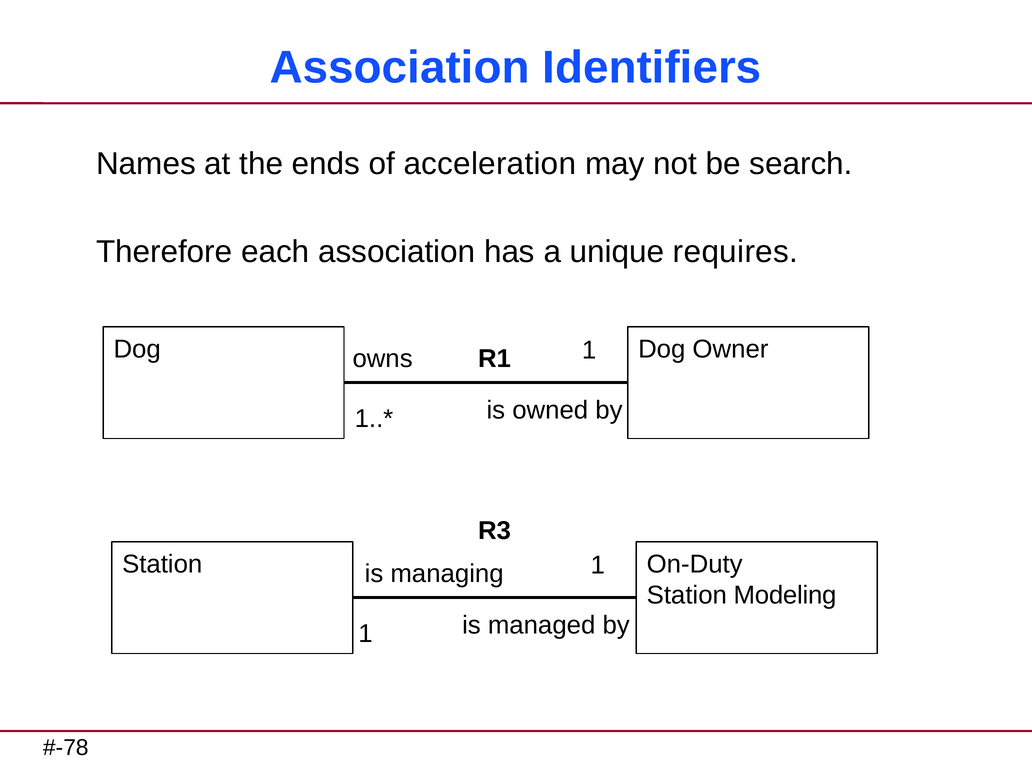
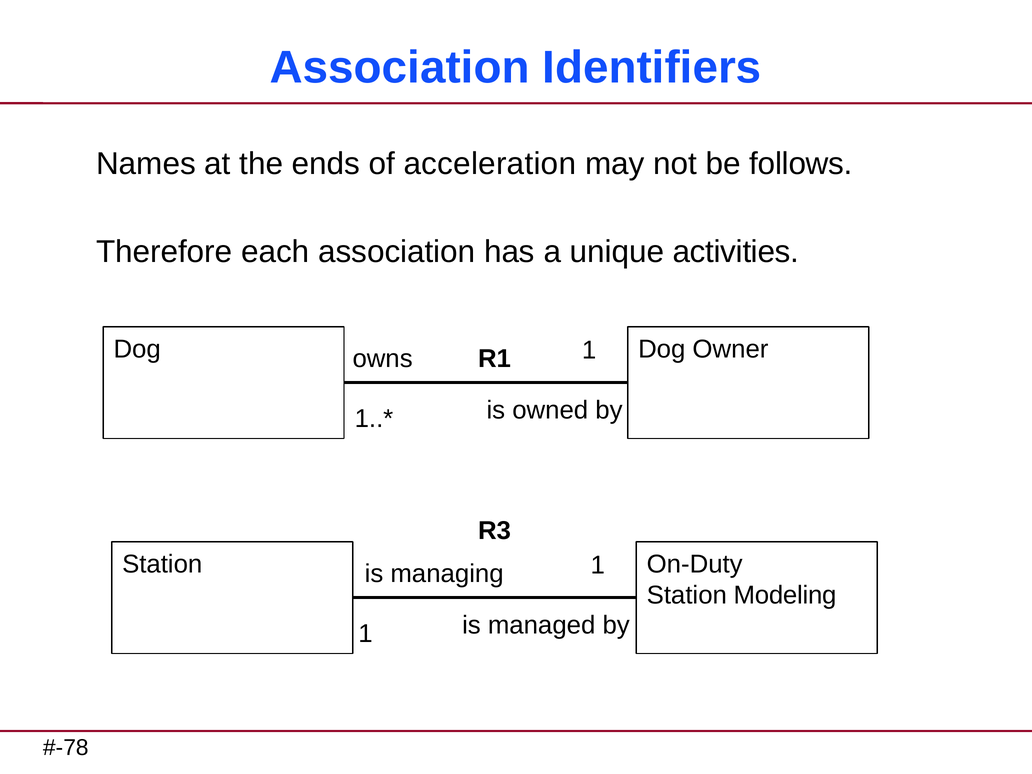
search: search -> follows (801, 164)
requires: requires -> activities (736, 252)
